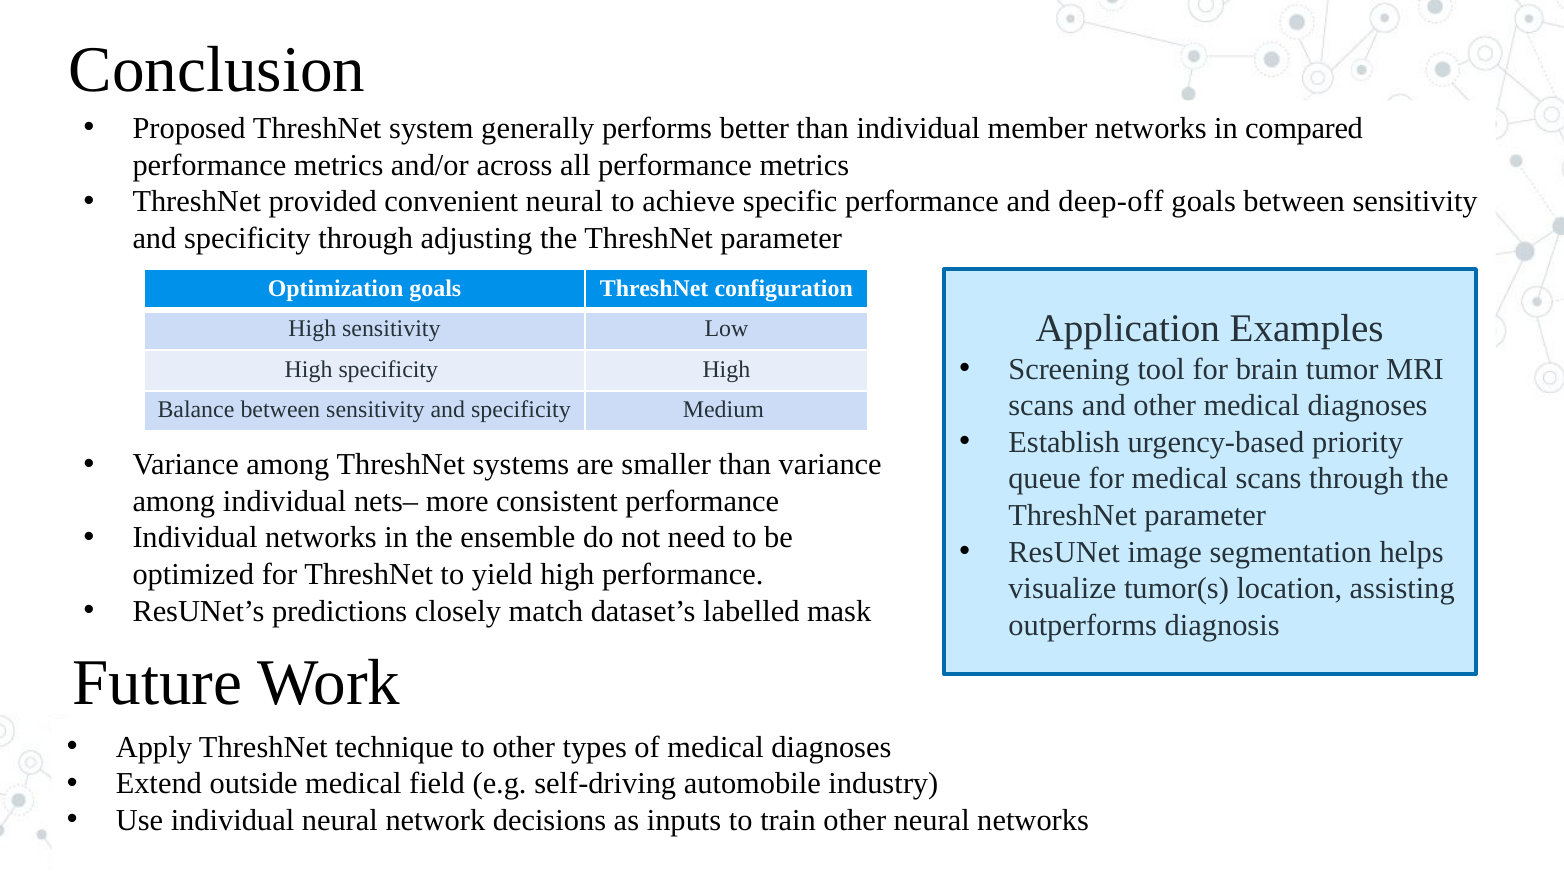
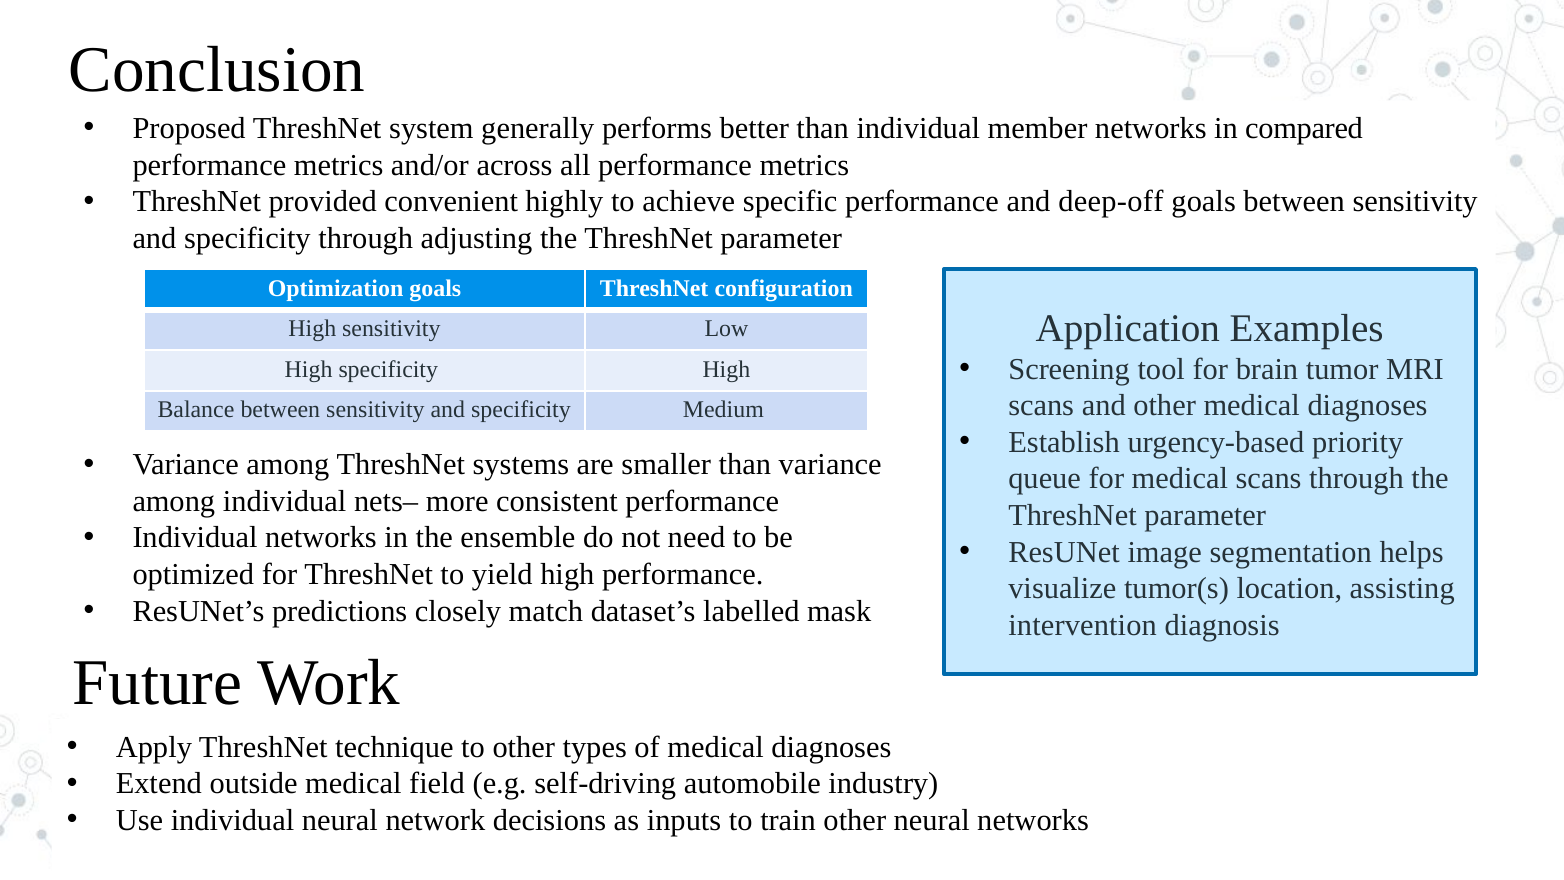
convenient neural: neural -> highly (564, 202)
outperforms: outperforms -> intervention (1083, 625)
